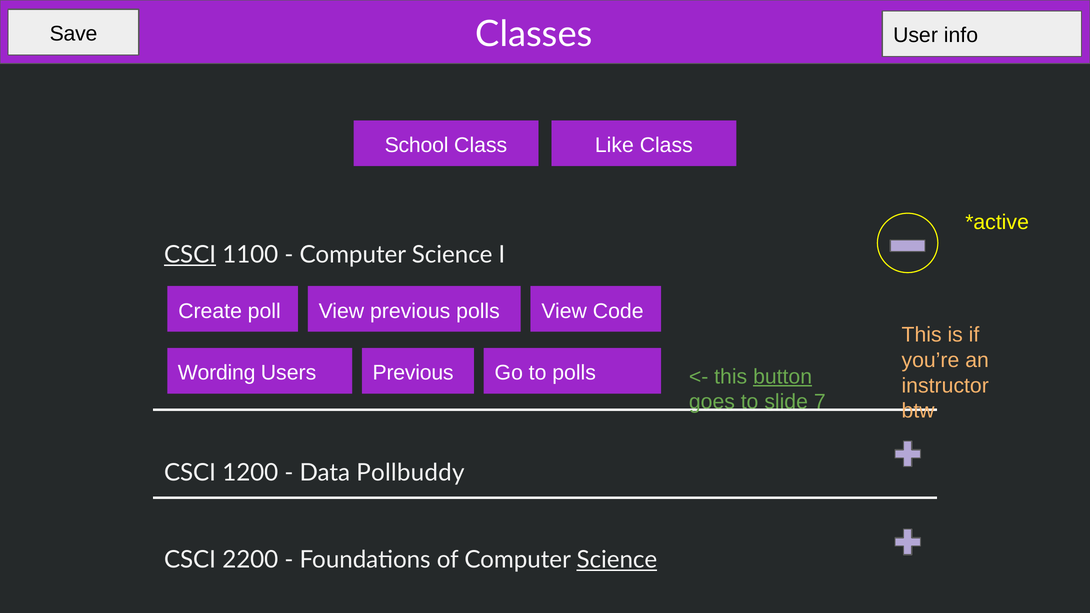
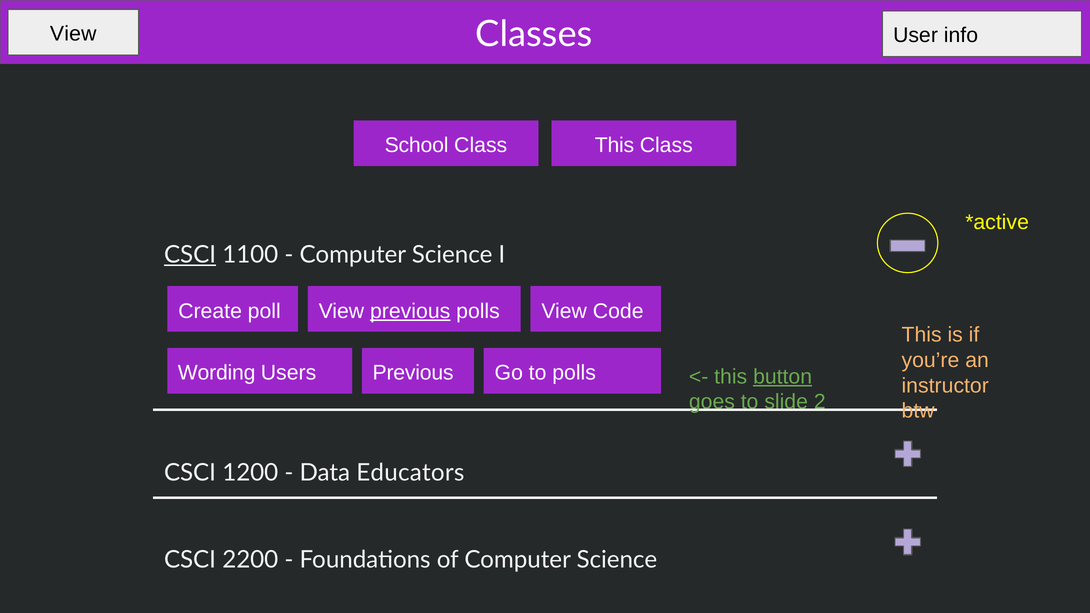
Save: Save -> View (73, 34)
Like: Like -> This (614, 146)
previous underline: none -> present (410, 311)
7: 7 -> 2 (820, 402)
Pollbuddy: Pollbuddy -> Educators (410, 473)
Science underline: present -> none (617, 560)
